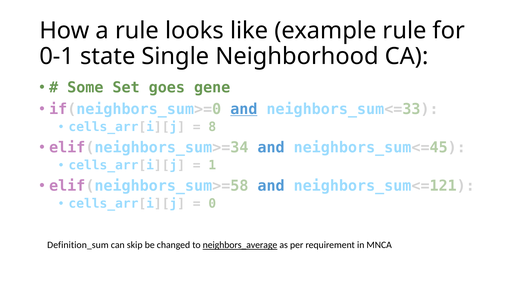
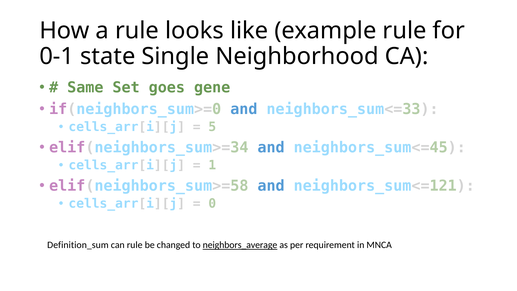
Some: Some -> Same (85, 87)
and underline: present -> none (244, 109)
8: 8 -> 5 (212, 127)
can skip: skip -> rule (135, 245)
